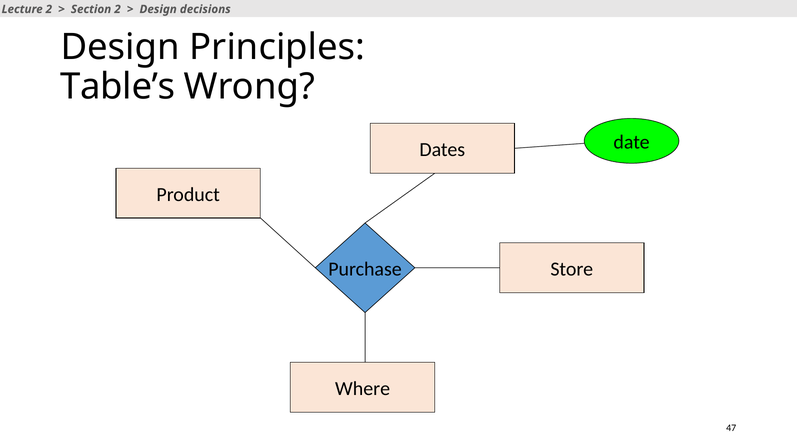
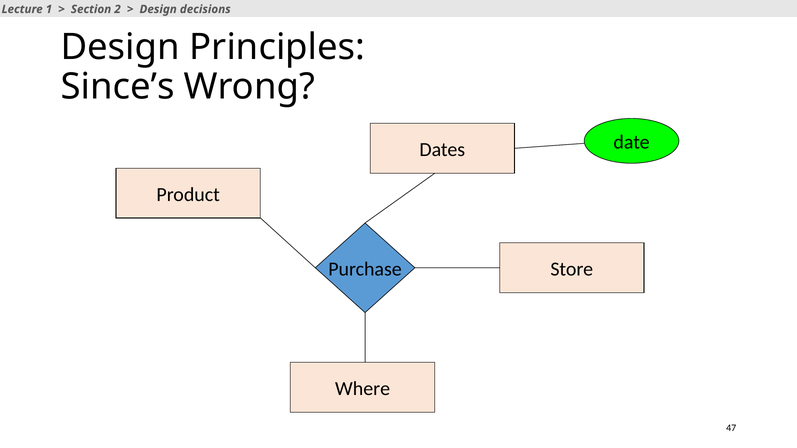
Lecture 2: 2 -> 1 (49, 9)
Table’s: Table’s -> Since’s (118, 87)
